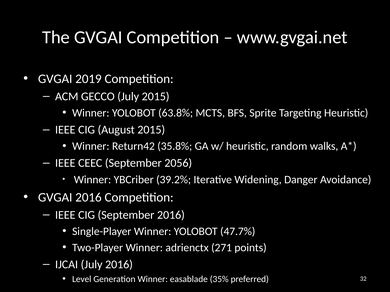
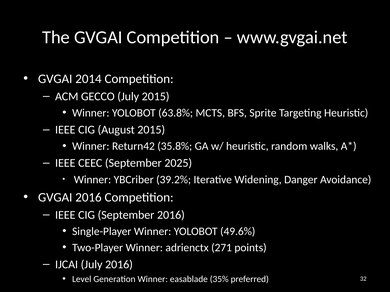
2019: 2019 -> 2014 (88, 79)
2056: 2056 -> 2025 (178, 163)
47.7%: 47.7% -> 49.6% (238, 232)
